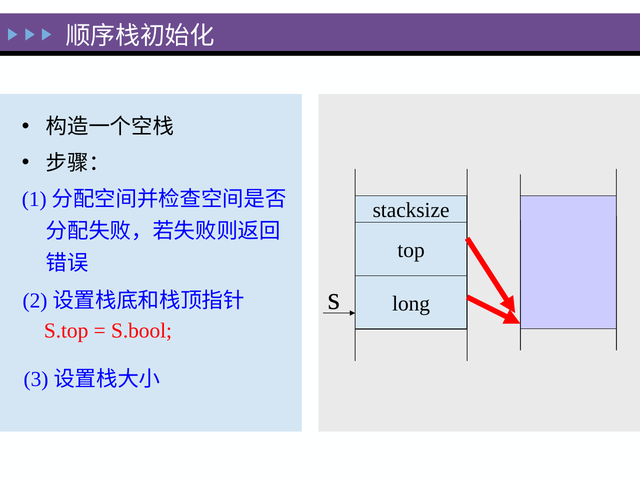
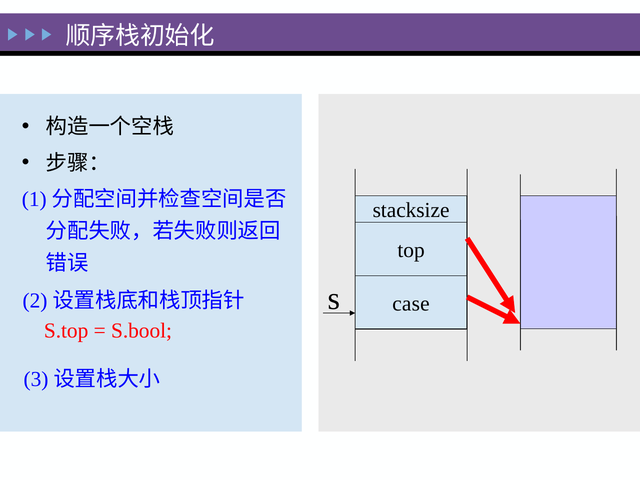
long: long -> case (411, 304)
